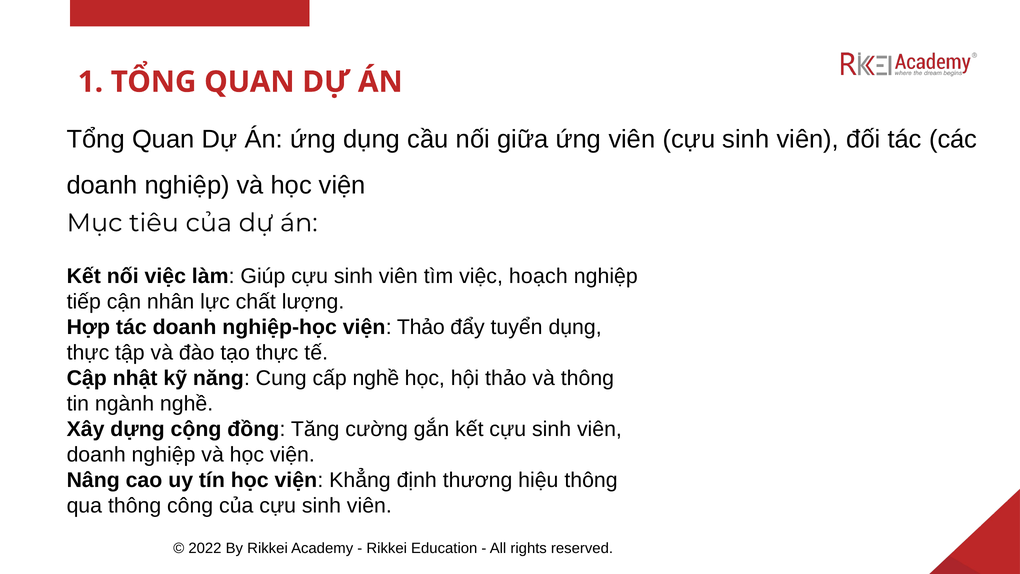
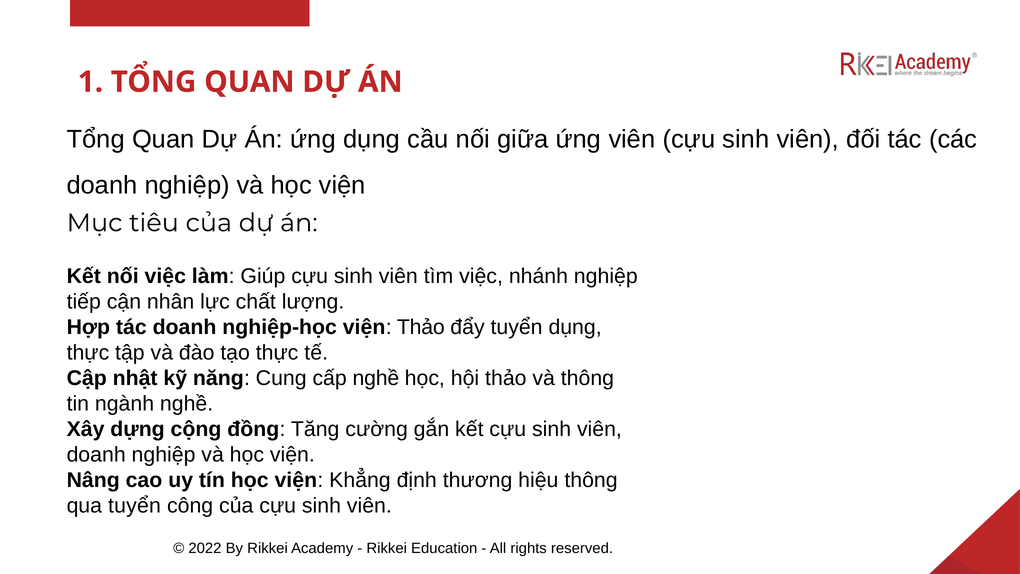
hoạch: hoạch -> nhánh (538, 276)
qua thông: thông -> tuyển (135, 506)
